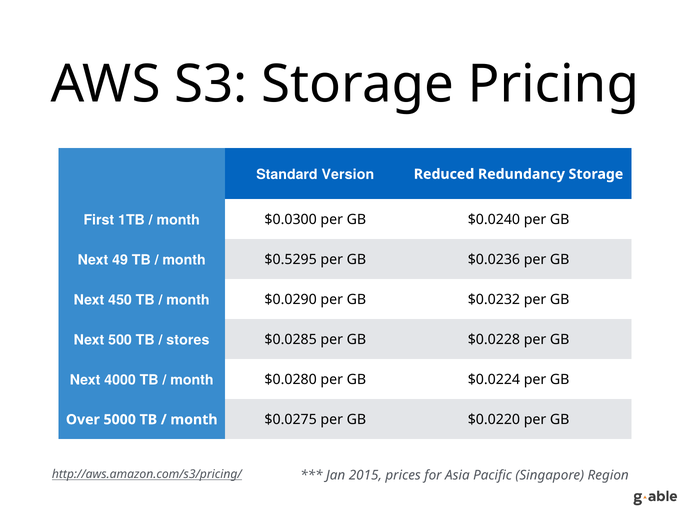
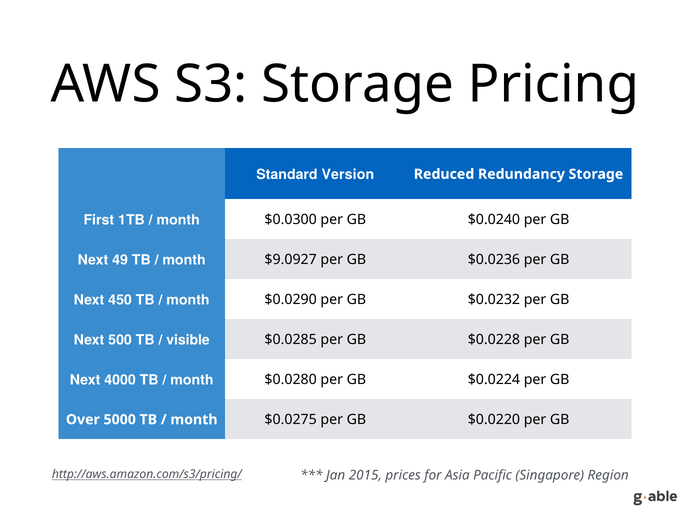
$0.5295: $0.5295 -> $9.0927 (291, 260)
stores: stores -> visible (188, 340)
